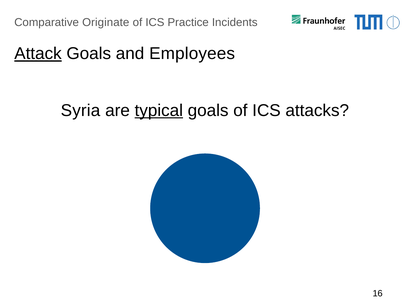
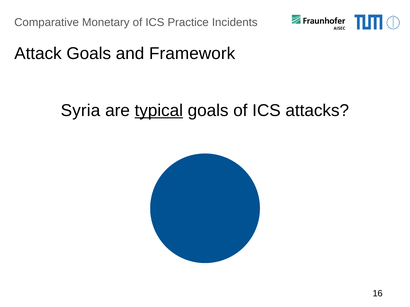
Originate: Originate -> Monetary (106, 23)
Attack underline: present -> none (38, 54)
Employees: Employees -> Framework (192, 54)
